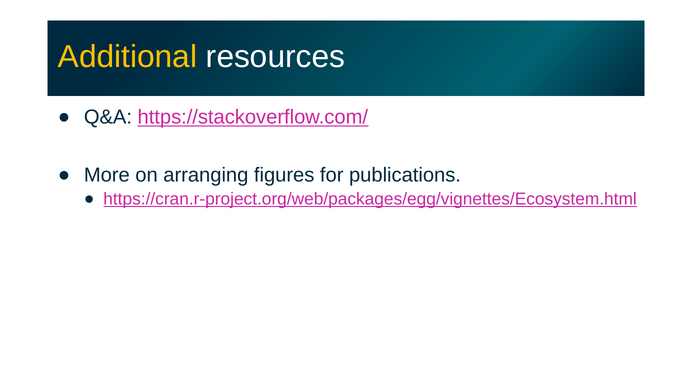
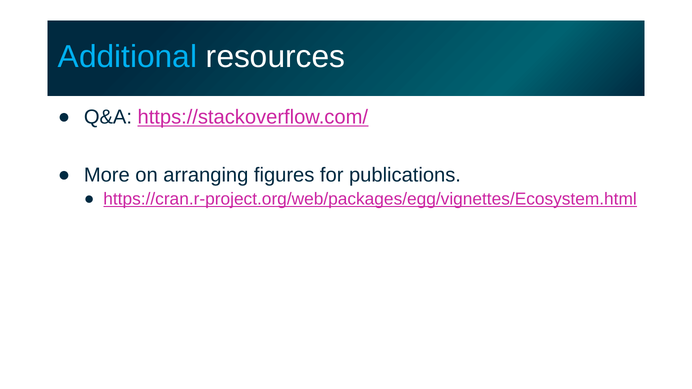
Additional colour: yellow -> light blue (128, 57)
